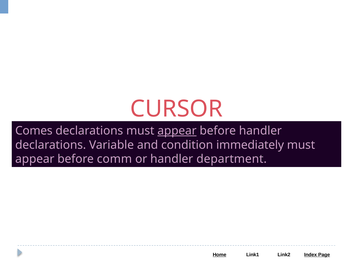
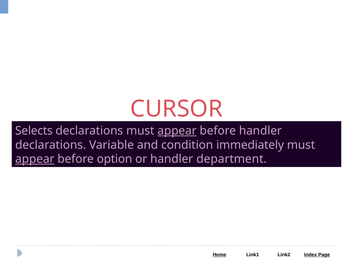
Comes: Comes -> Selects (34, 131)
appear underline: none -> present (35, 159)
comm: comm -> option (115, 159)
